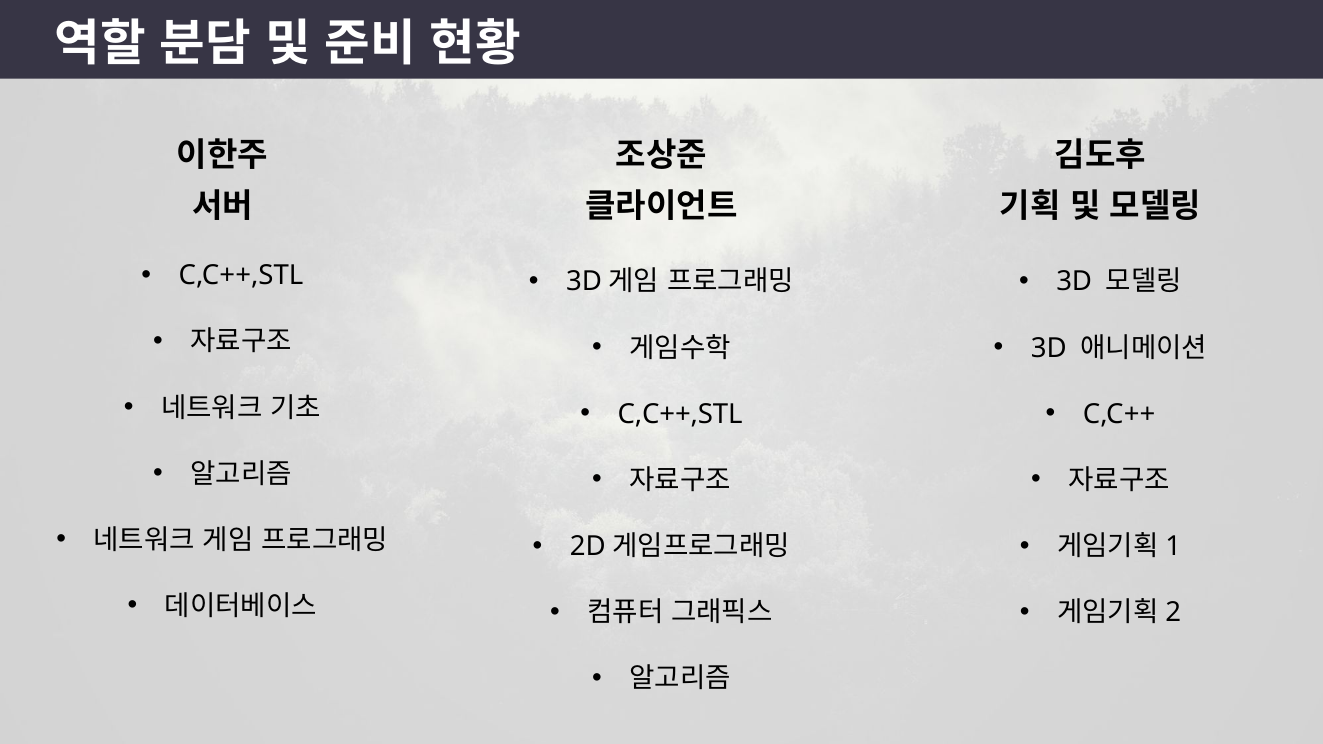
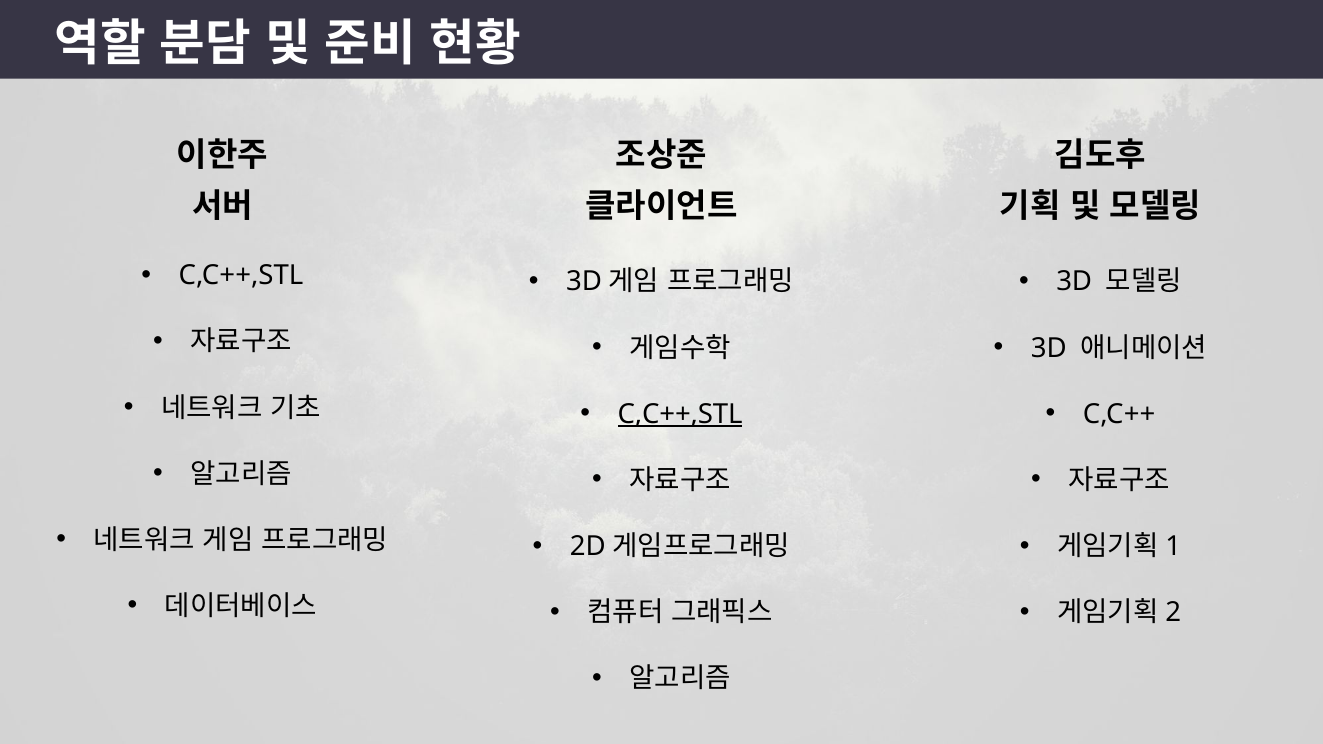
C,C++,STL underline: none -> present (680, 414)
